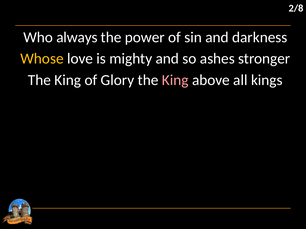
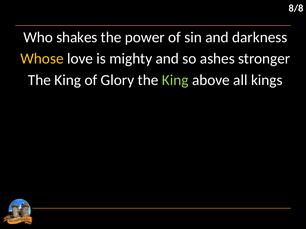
2/8: 2/8 -> 8/8 (296, 8)
always: always -> shakes (77, 37)
King colour: pink -> light green (175, 80)
